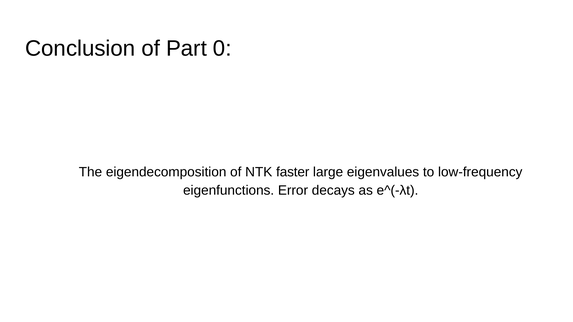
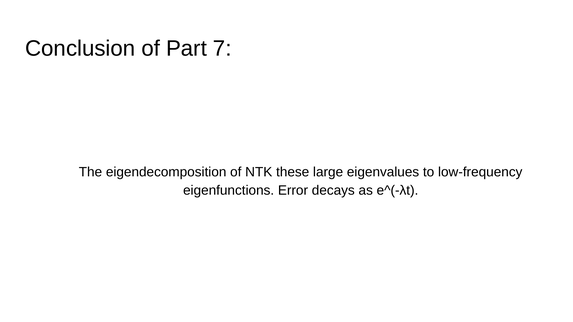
0: 0 -> 7 (222, 49)
faster: faster -> these (293, 172)
